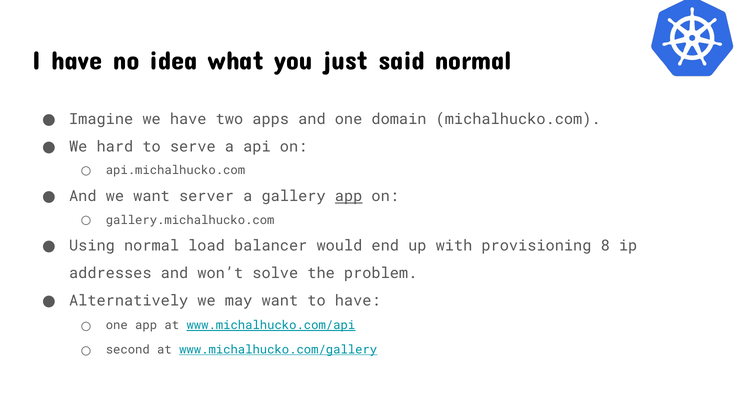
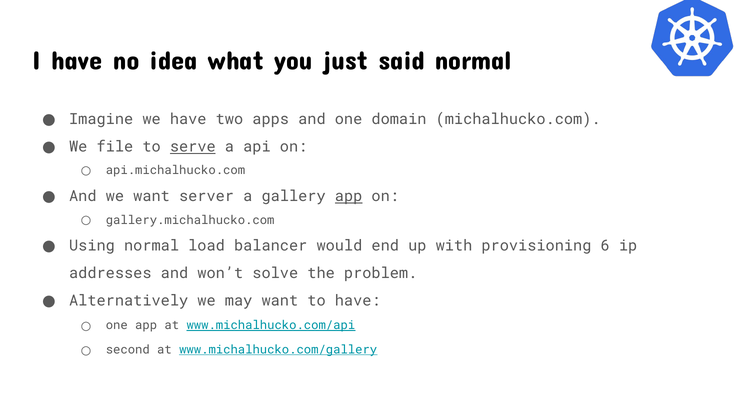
hard: hard -> file (115, 147)
serve underline: none -> present (193, 147)
8: 8 -> 6 (605, 246)
